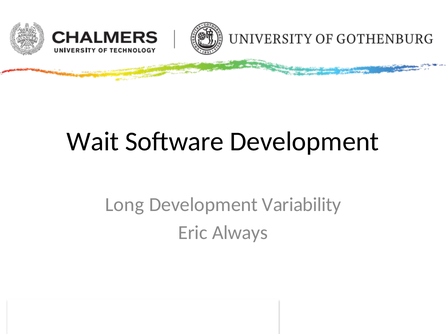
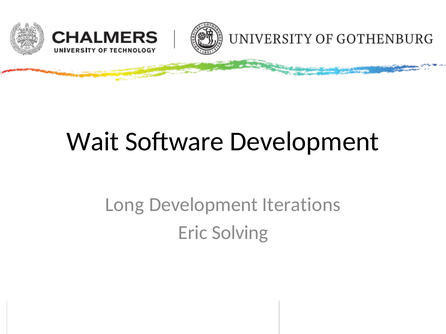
Variability: Variability -> Iterations (301, 205)
Always: Always -> Solving (240, 233)
